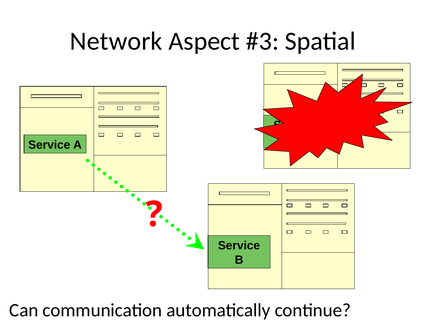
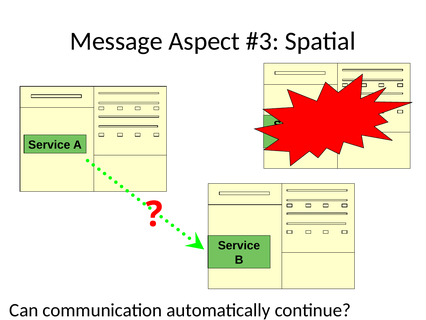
Network: Network -> Message (116, 41)
